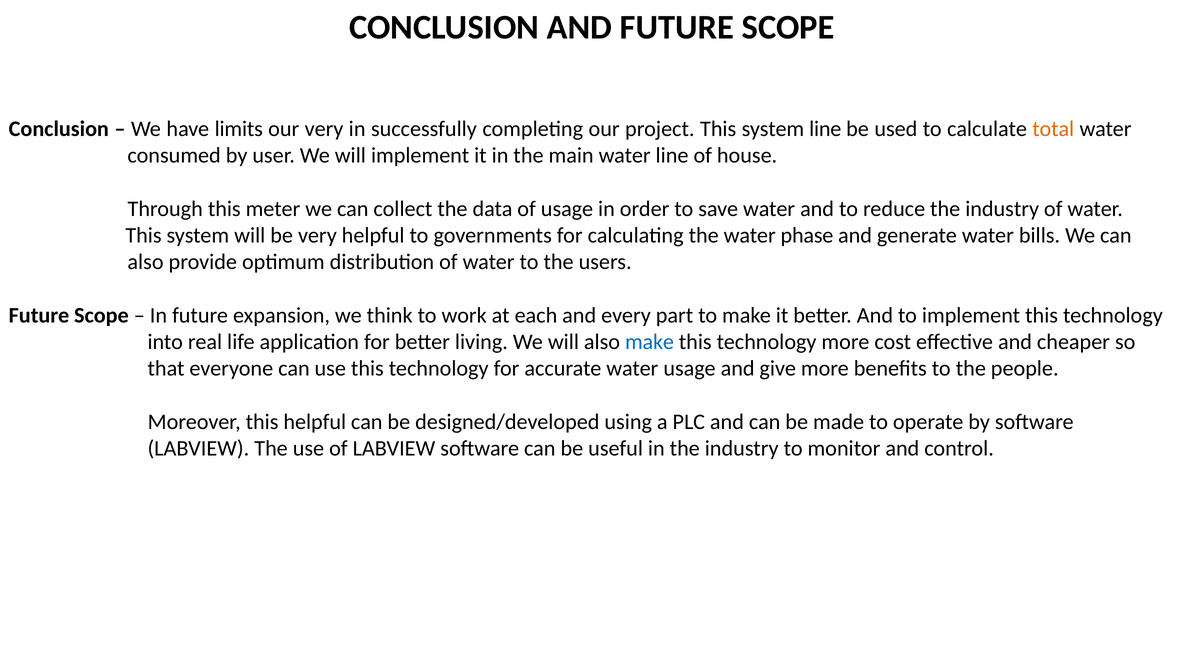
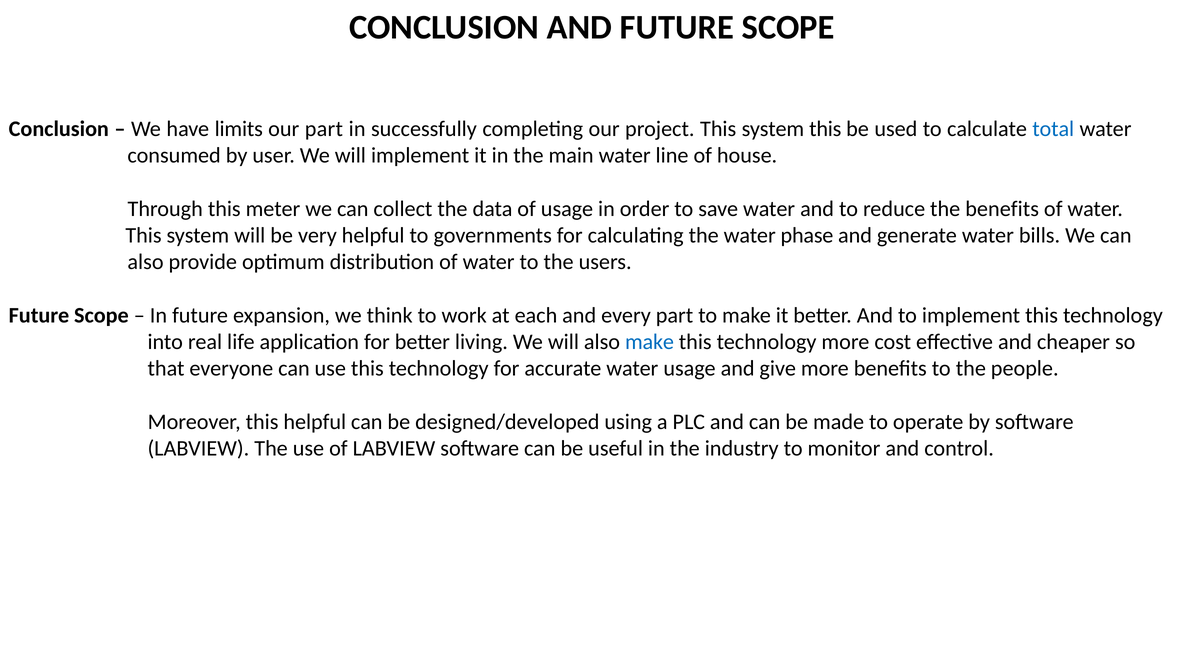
our very: very -> part (324, 129)
system line: line -> this (825, 129)
total colour: orange -> blue (1053, 129)
reduce the industry: industry -> benefits (1002, 209)
